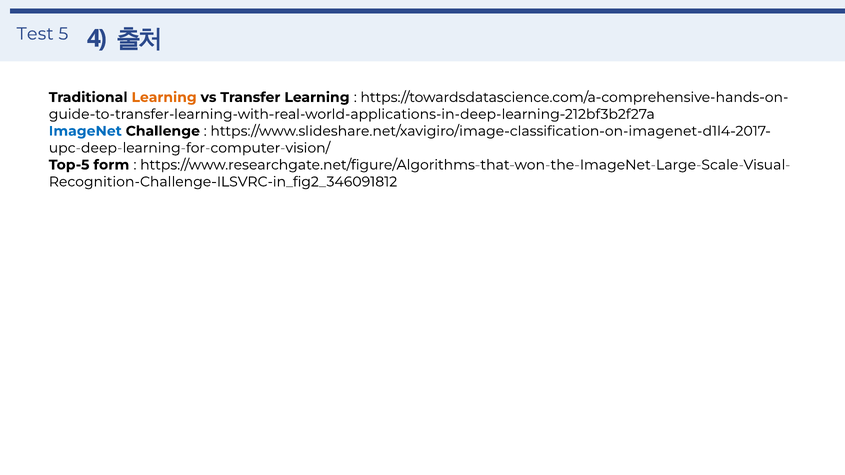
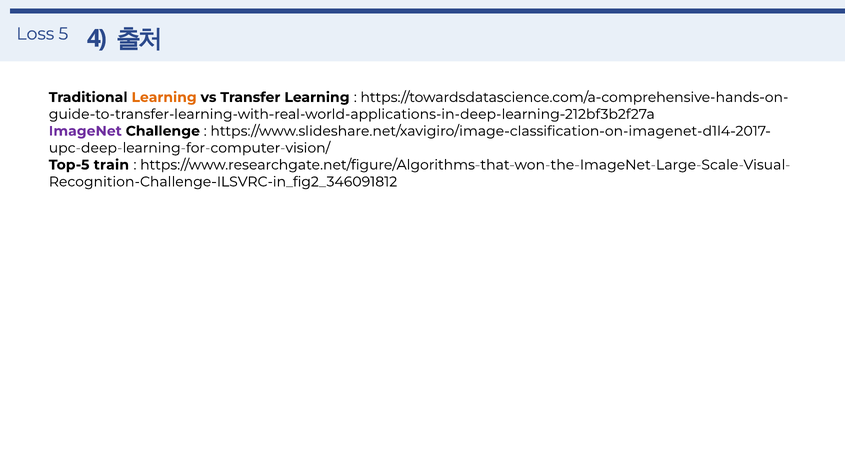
Test: Test -> Loss (35, 34)
ImageNet colour: blue -> purple (85, 131)
form: form -> train (111, 165)
